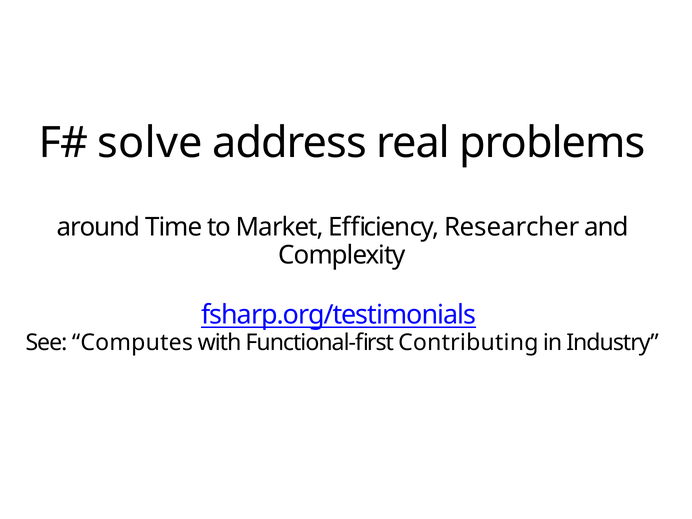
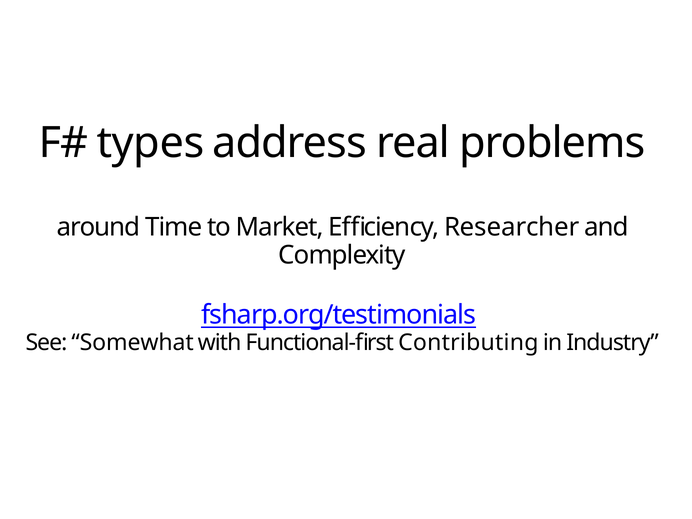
solve: solve -> types (150, 143)
Computes: Computes -> Somewhat (133, 343)
